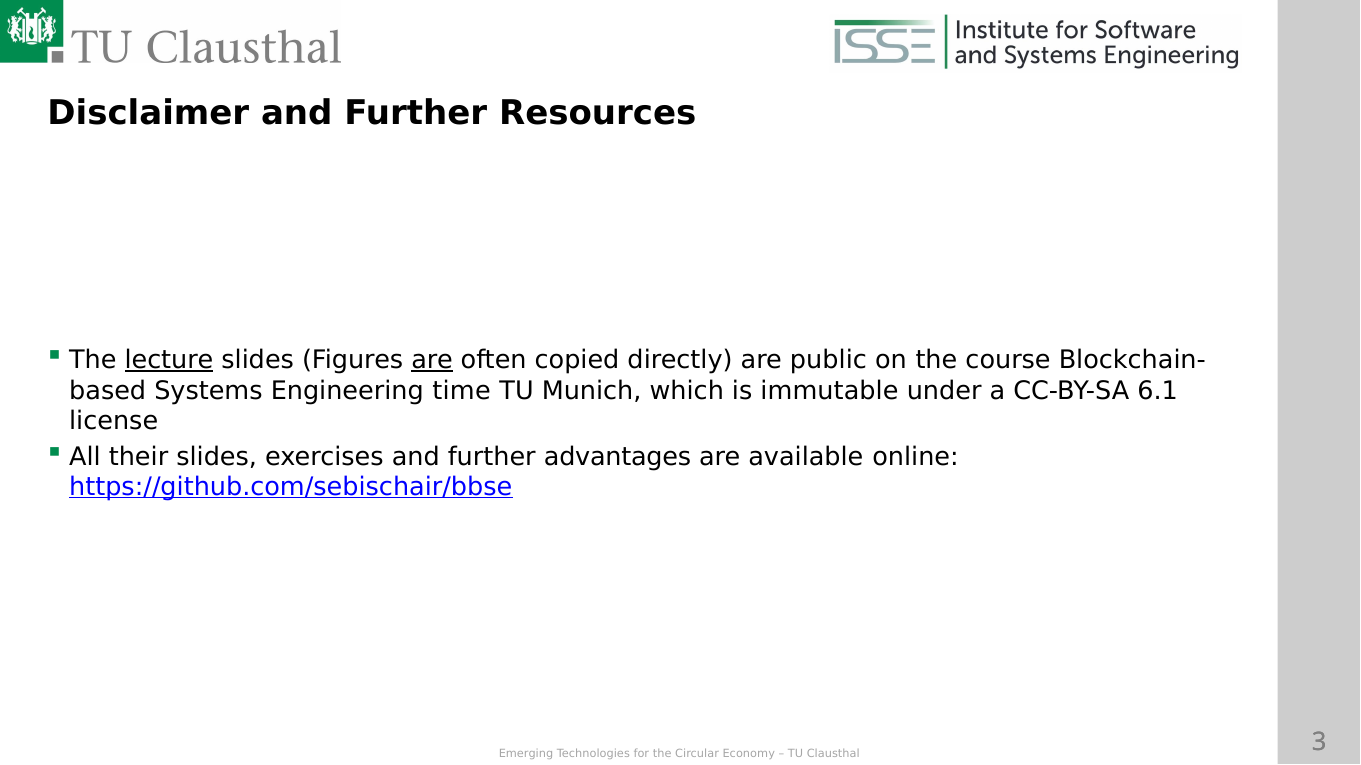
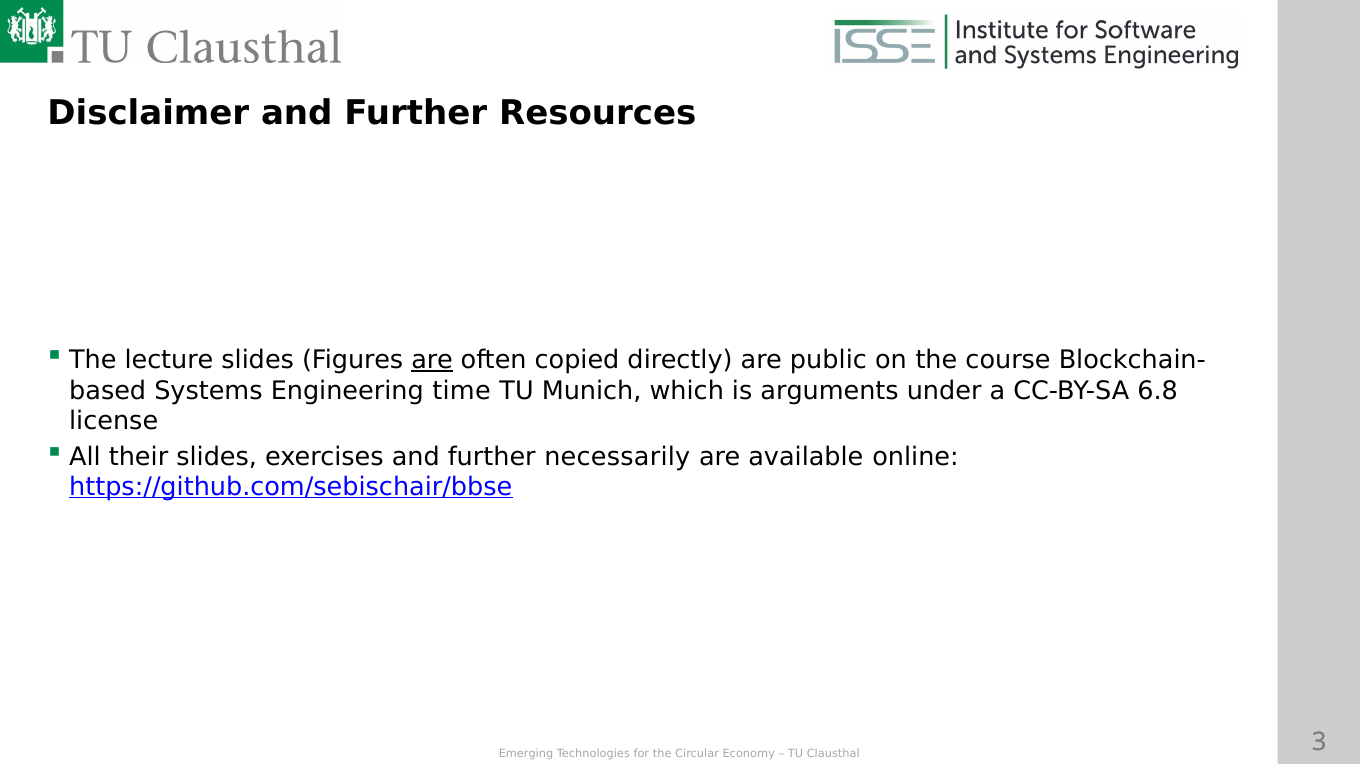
lecture underline: present -> none (169, 360)
immutable: immutable -> arguments (830, 391)
6.1: 6.1 -> 6.8 (1158, 391)
advantages: advantages -> necessarily (617, 457)
